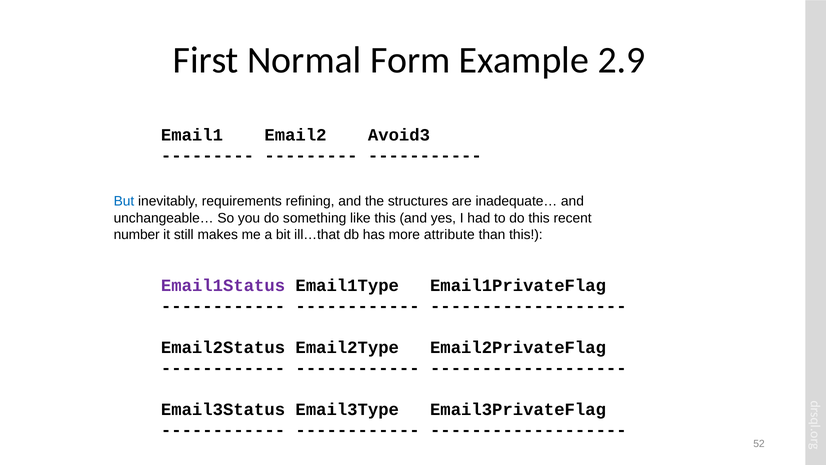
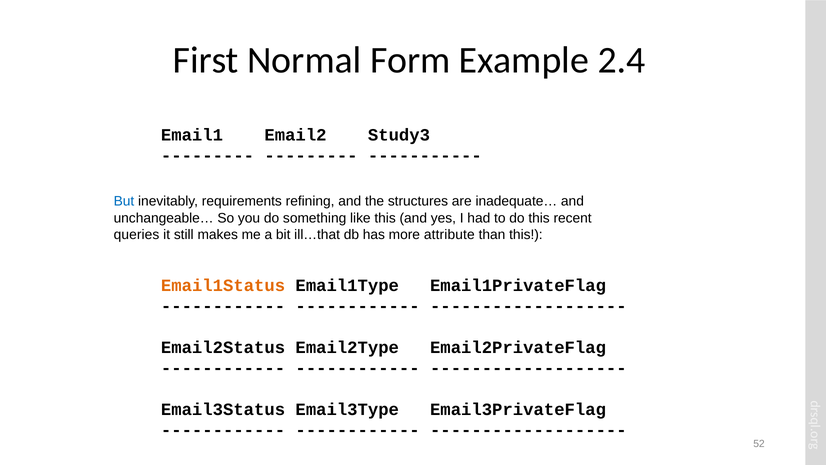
2.9: 2.9 -> 2.4 (621, 60)
Avoid3: Avoid3 -> Study3 (399, 135)
number: number -> queries (137, 234)
Email1Status colour: purple -> orange (223, 285)
